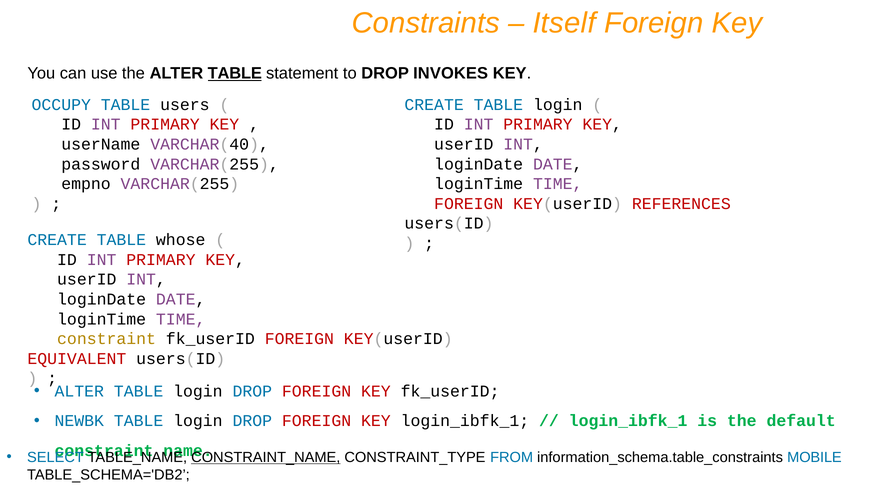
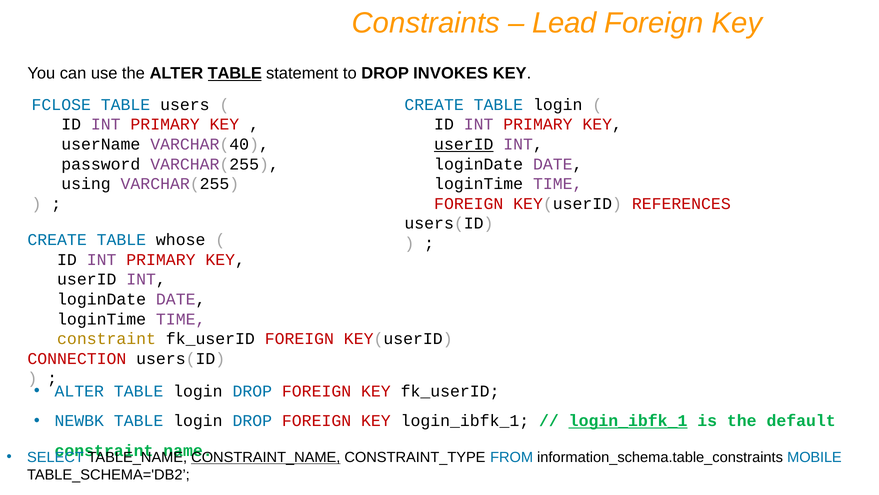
Itself: Itself -> Lead (564, 23)
OCCUPY: OCCUPY -> FCLOSE (61, 105)
userID underline: none -> present (464, 144)
empno: empno -> using (86, 184)
EQUIVALENT: EQUIVALENT -> CONNECTION (77, 358)
login_ibfk_1 underline: none -> present (628, 420)
